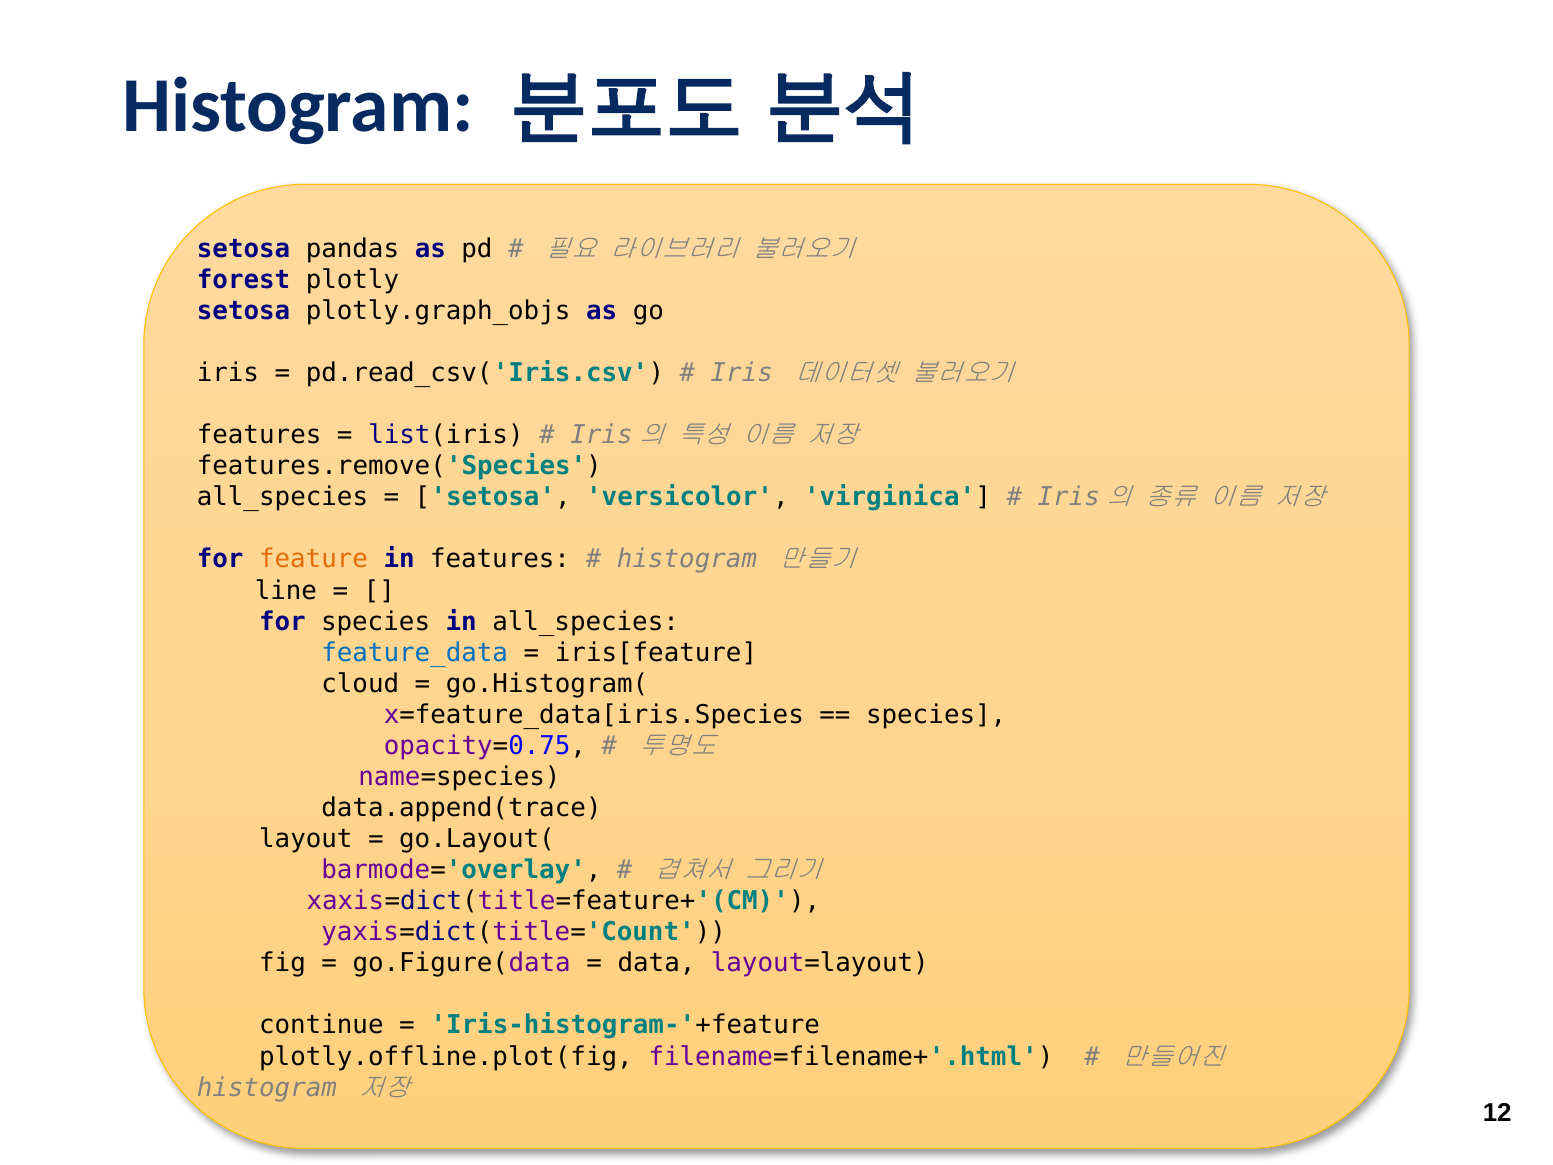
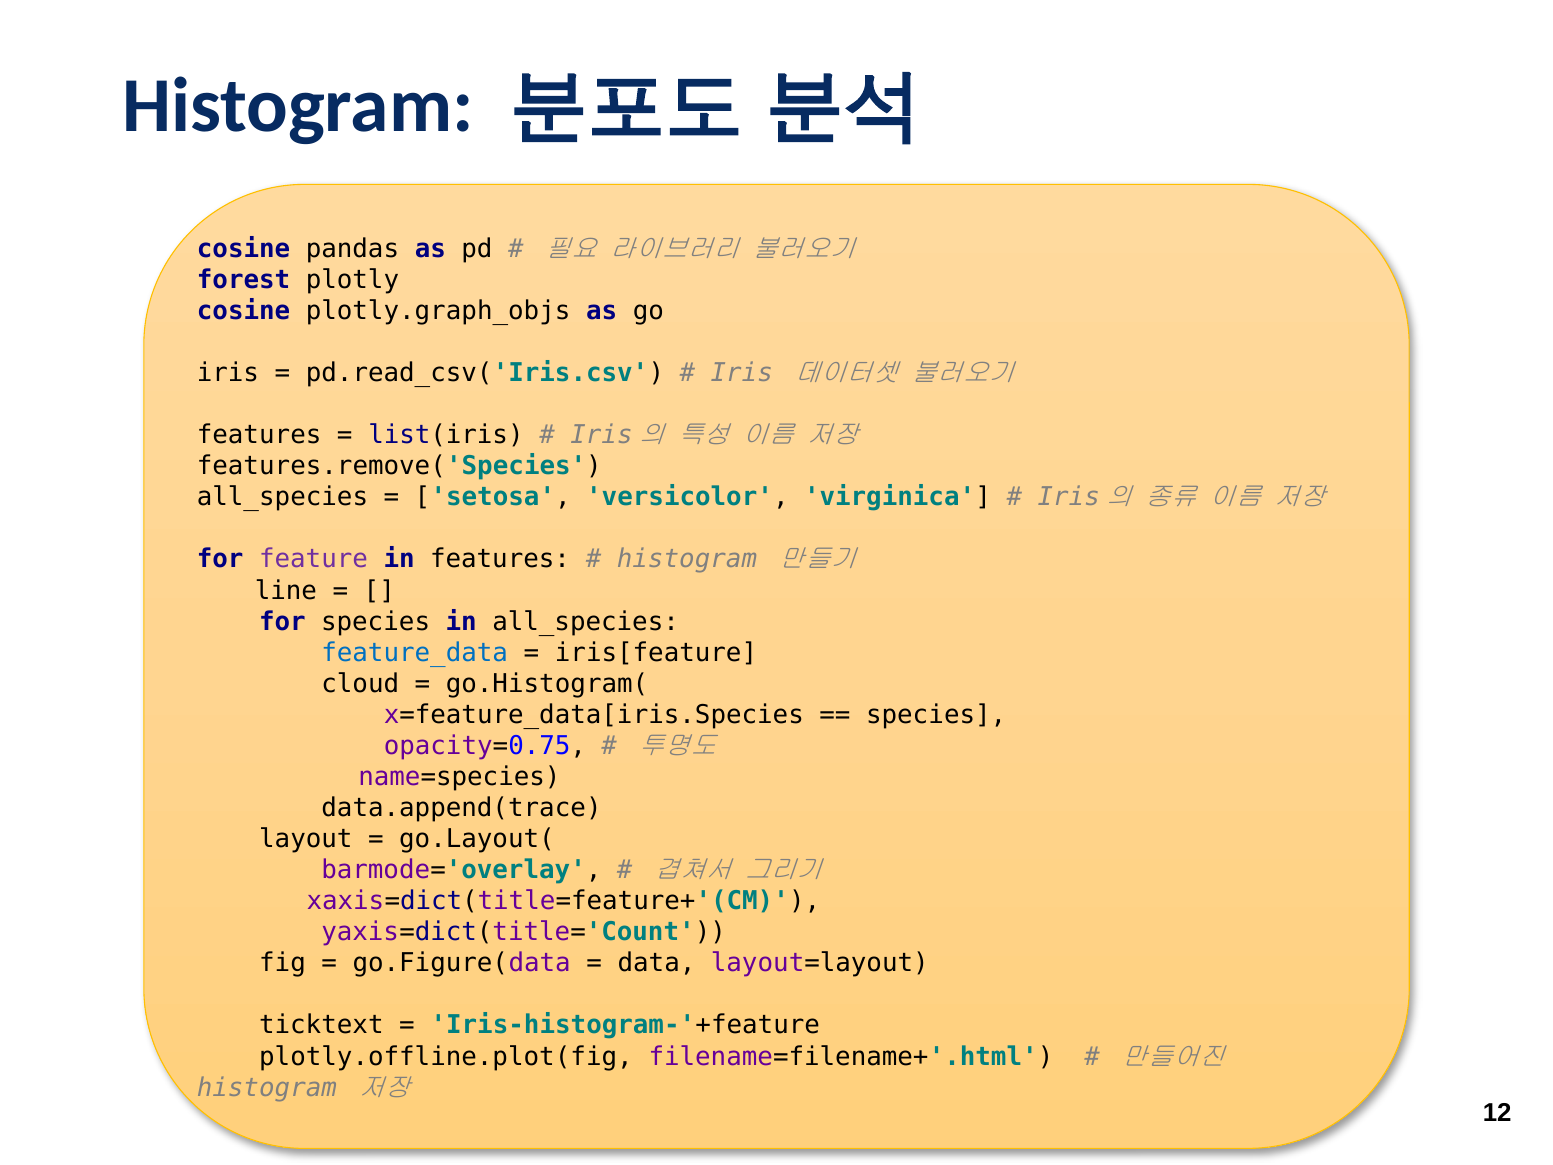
setosa: setosa -> cosine (244, 249)
setosa: setosa -> cosine (244, 311)
feature colour: orange -> purple (314, 559)
continue: continue -> ticktext (321, 1025)
